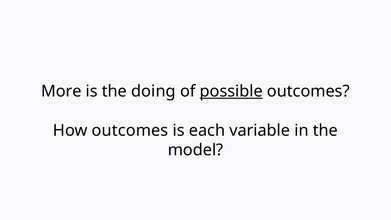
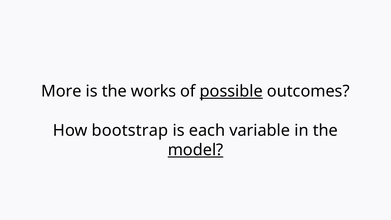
doing: doing -> works (154, 91)
How outcomes: outcomes -> bootstrap (130, 130)
model underline: none -> present (196, 150)
